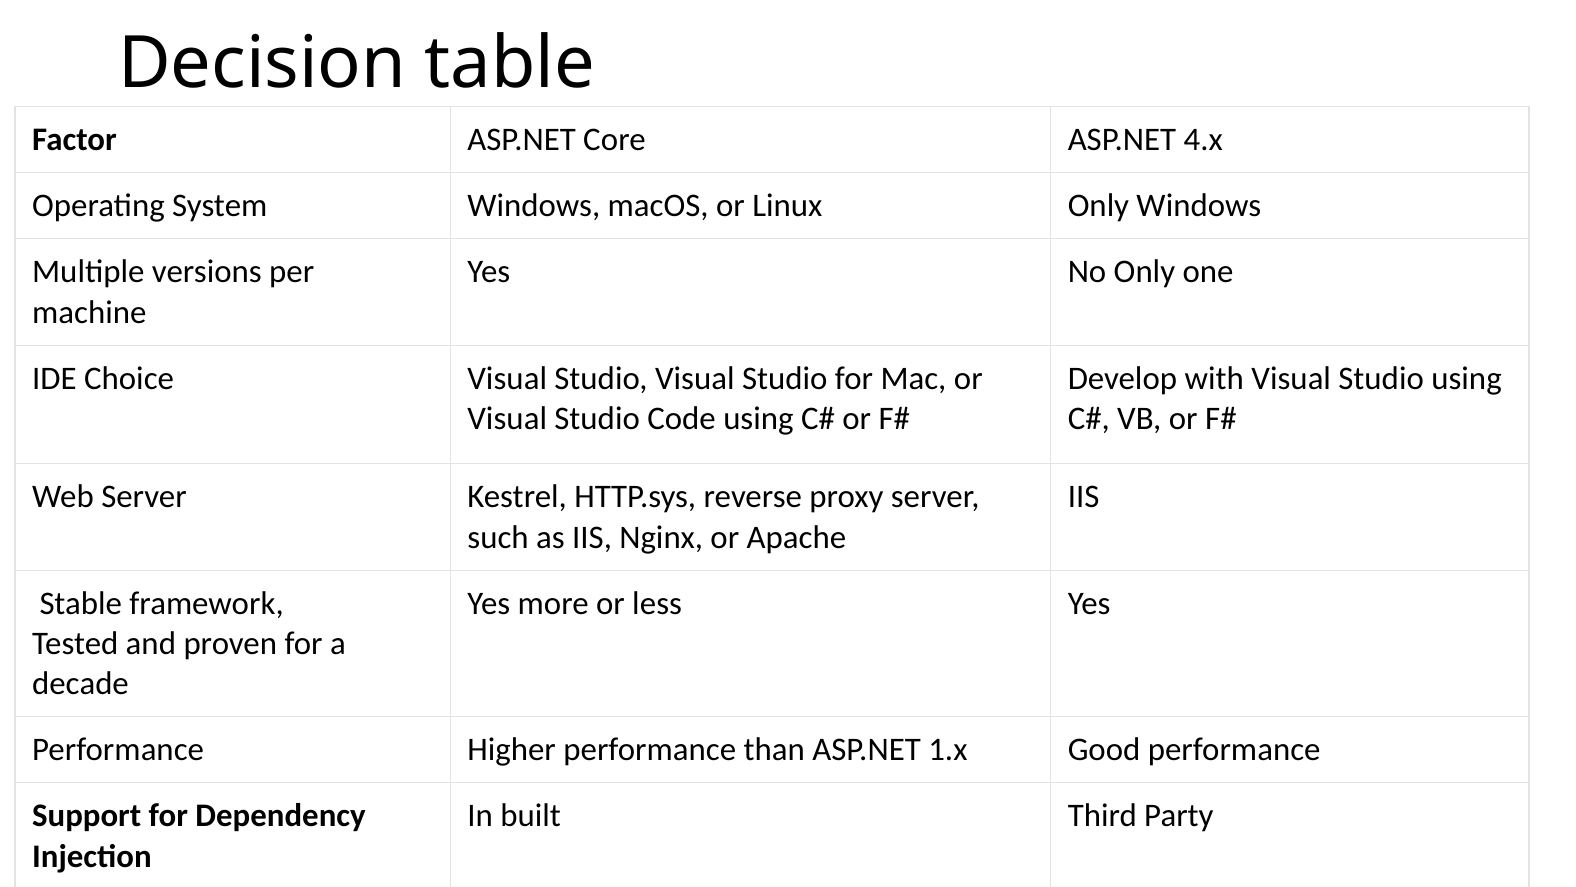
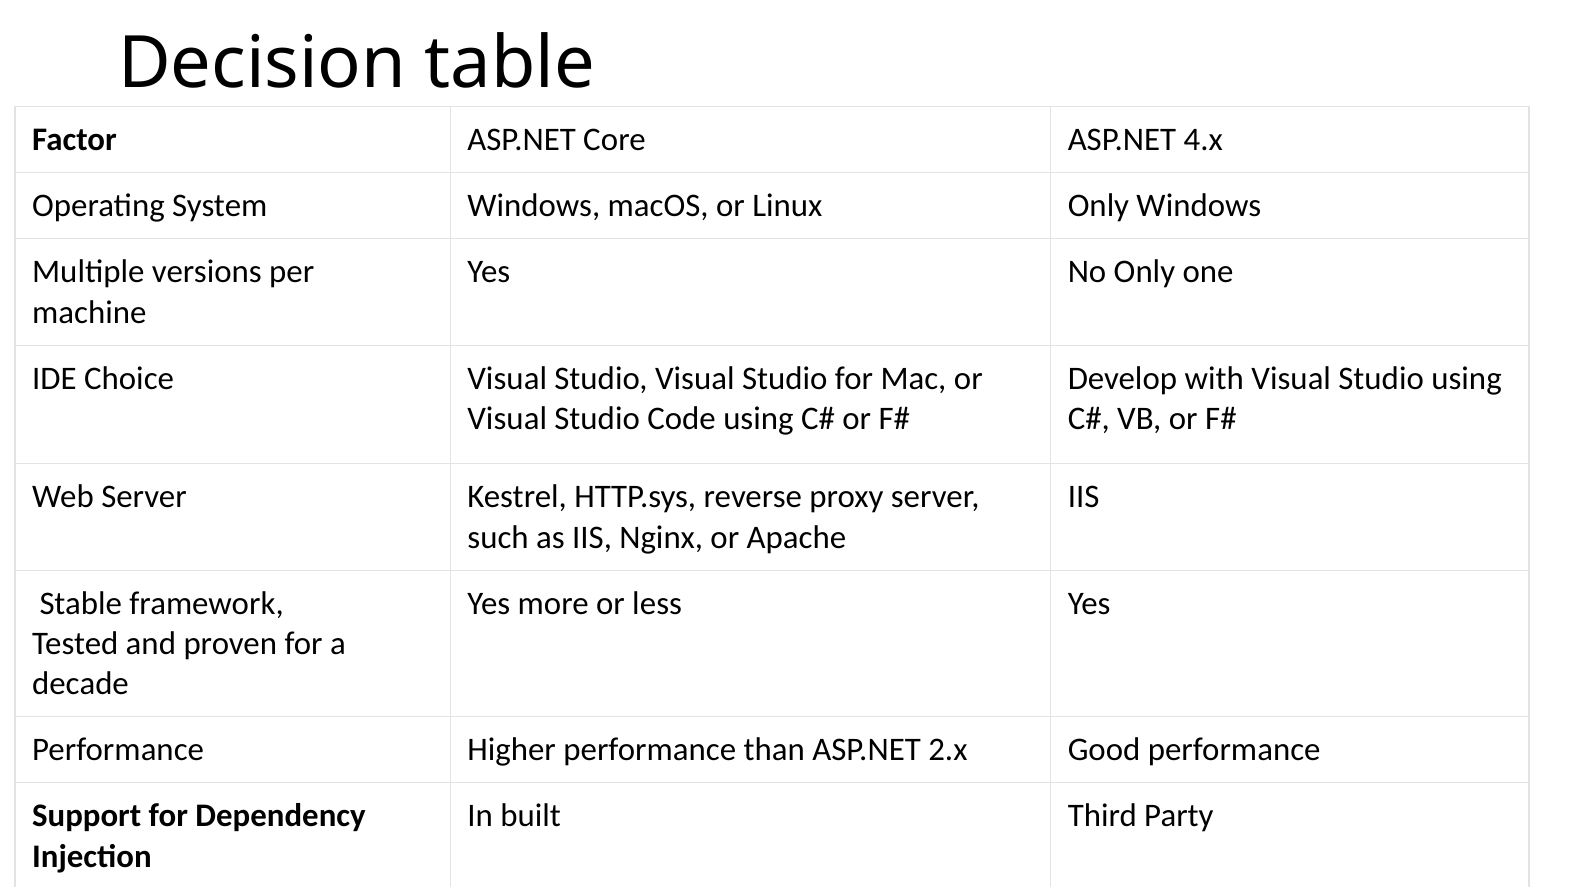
1.x: 1.x -> 2.x (948, 749)
